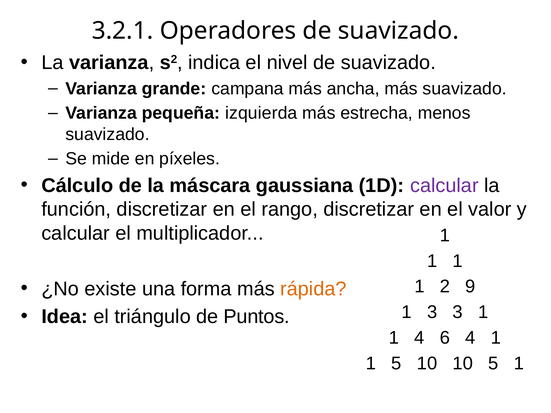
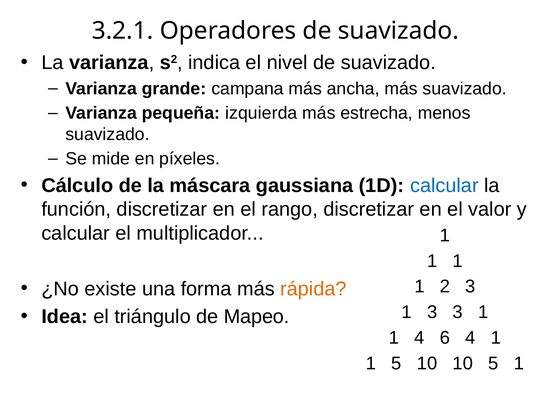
calcular colour: purple -> blue (444, 186)
2 9: 9 -> 3 (470, 287)
Puntos: Puntos -> Mapeo (257, 317)
